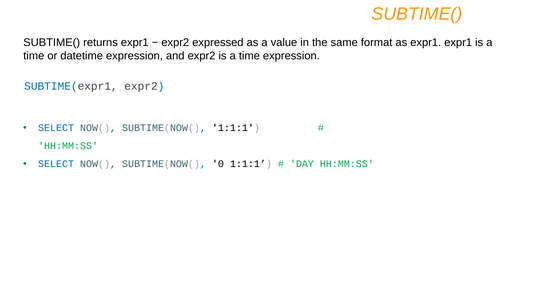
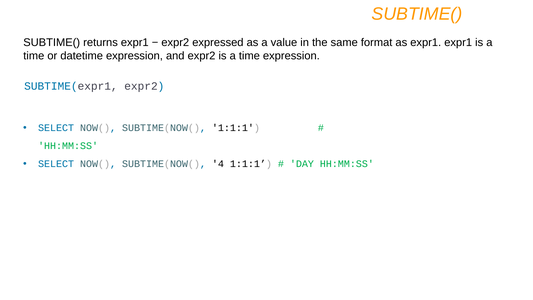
0: 0 -> 4 (218, 164)
